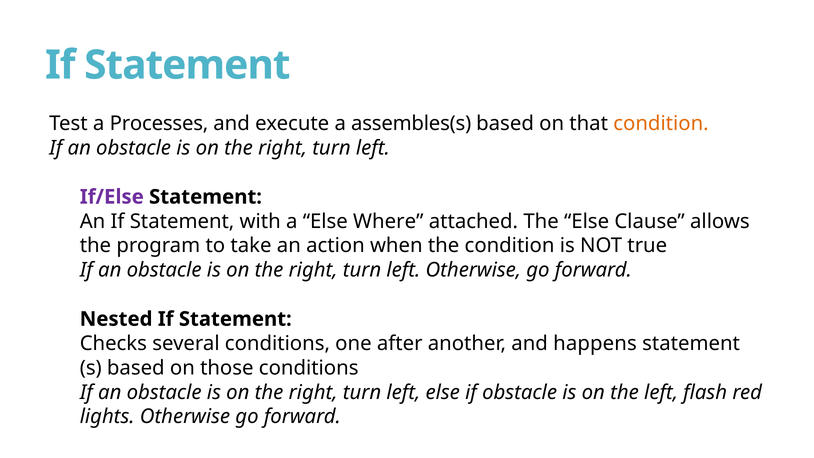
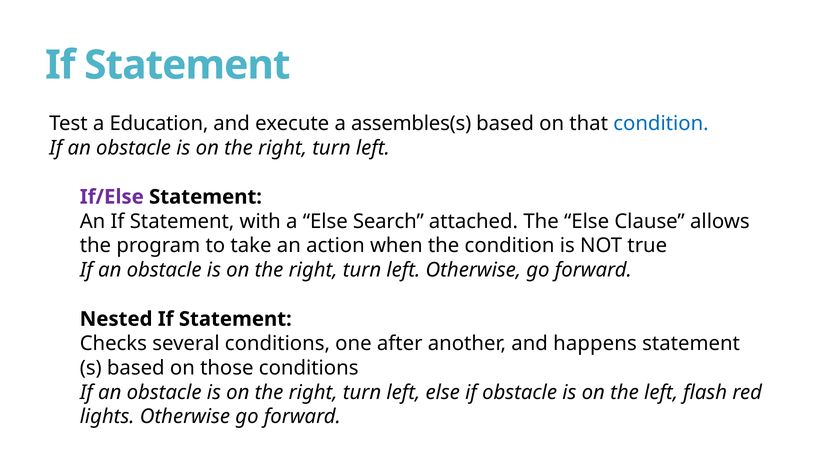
Processes: Processes -> Education (159, 124)
condition colour: orange -> blue (661, 124)
Where: Where -> Search (388, 221)
